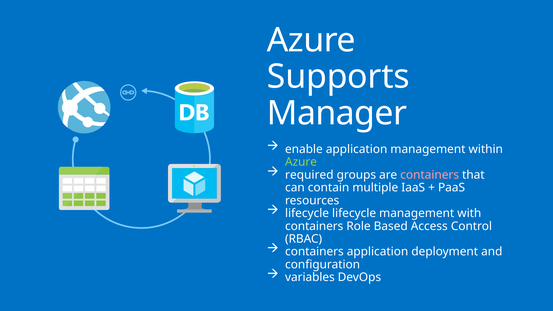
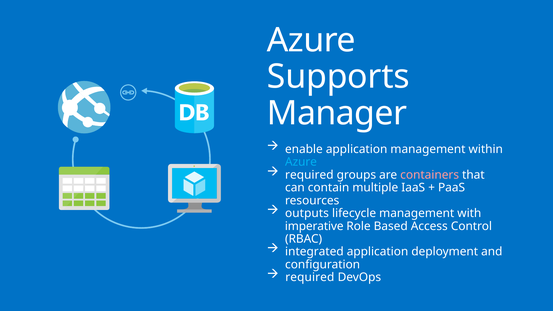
Azure colour: light green -> light blue (301, 162)
lifecycle: lifecycle -> outputs (307, 213)
containers: containers -> imperative (314, 226)
containers: containers -> integrated (314, 252)
variables: variables -> required (310, 277)
